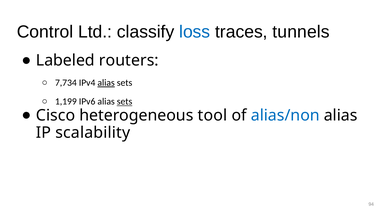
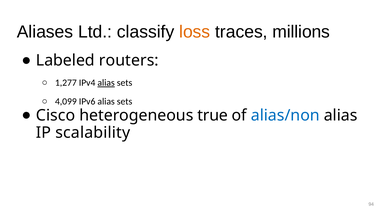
Control: Control -> Aliases (45, 32)
loss colour: blue -> orange (195, 32)
tunnels: tunnels -> millions (301, 32)
7,734: 7,734 -> 1,277 (66, 83)
1,199: 1,199 -> 4,099 (66, 102)
sets underline: present -> none (125, 102)
tool: tool -> true (213, 115)
